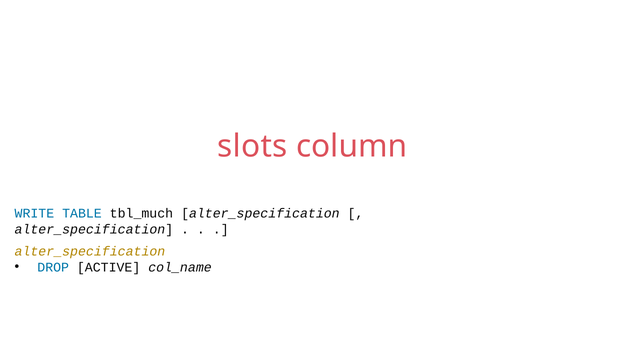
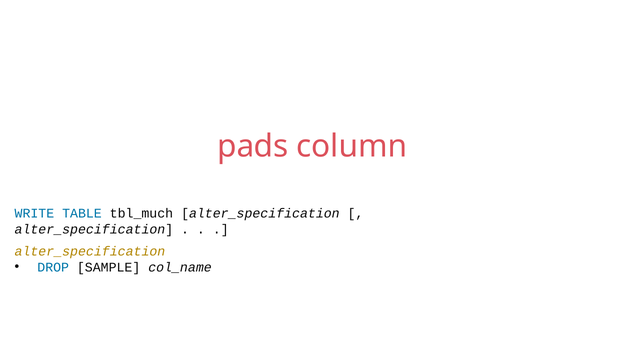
slots: slots -> pads (253, 146)
ACTIVE: ACTIVE -> SAMPLE (109, 267)
